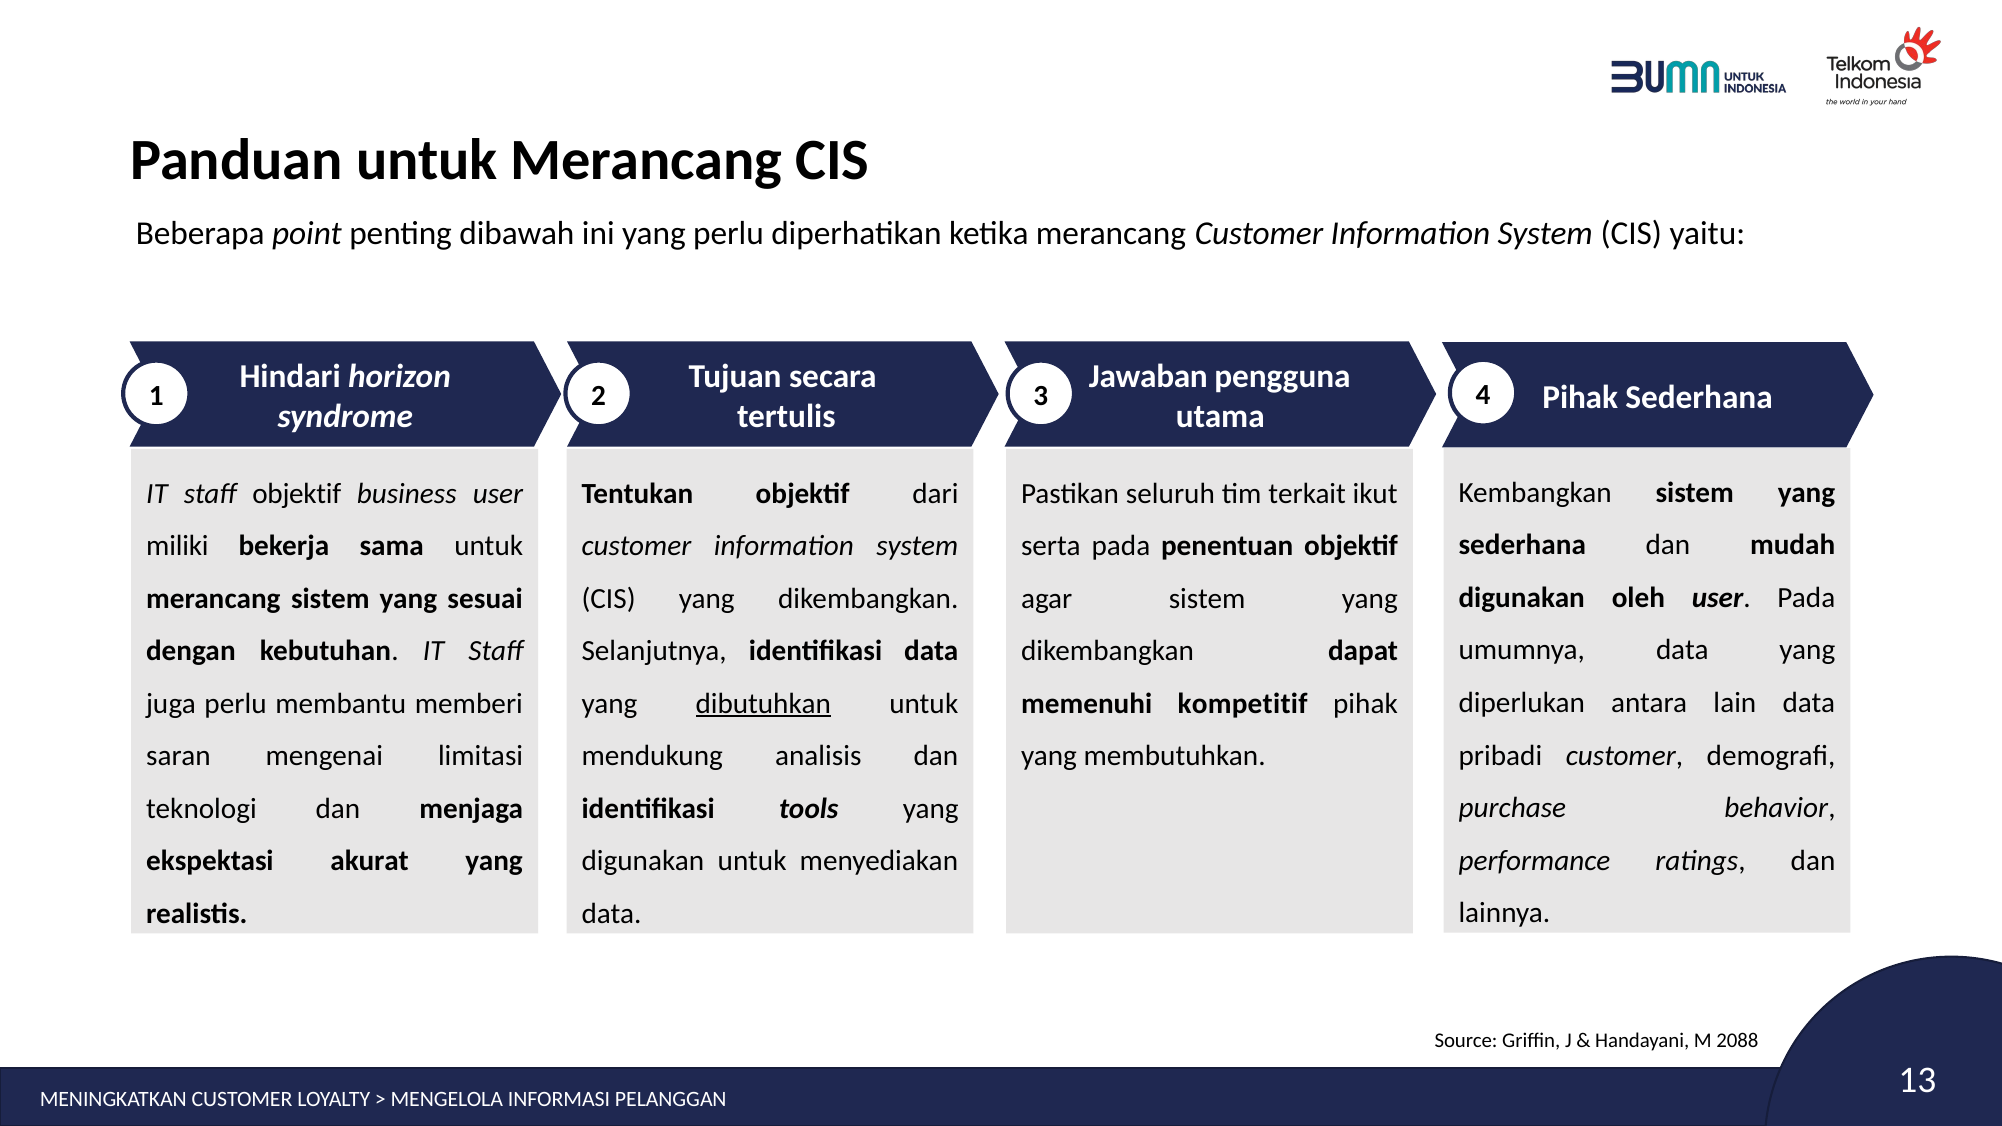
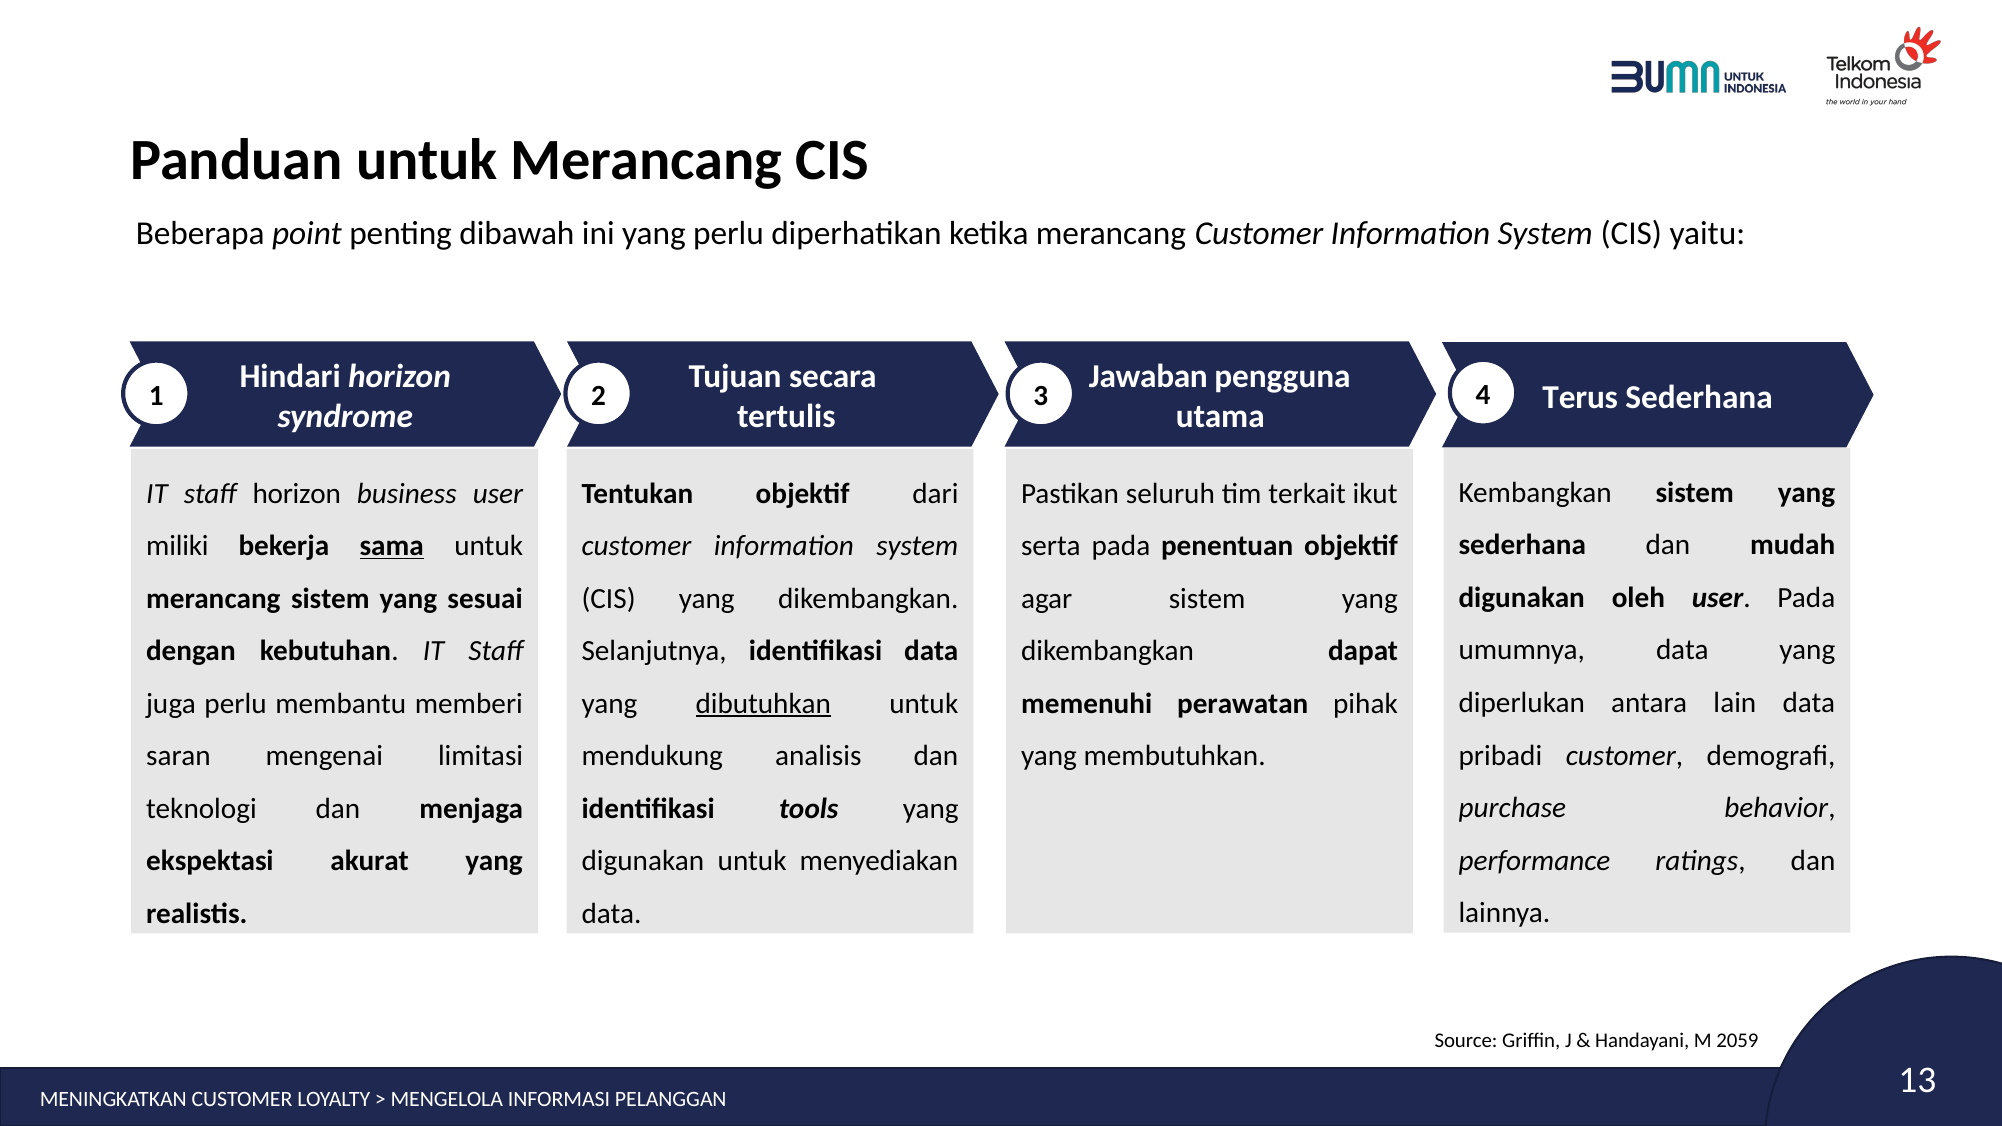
Pihak: Pihak -> Terus (1580, 397)
staff objektif: objektif -> horizon (297, 494)
sama underline: none -> present (392, 546)
kompetitif: kompetitif -> perawatan (1243, 704)
2088: 2088 -> 2059 (1737, 1041)
